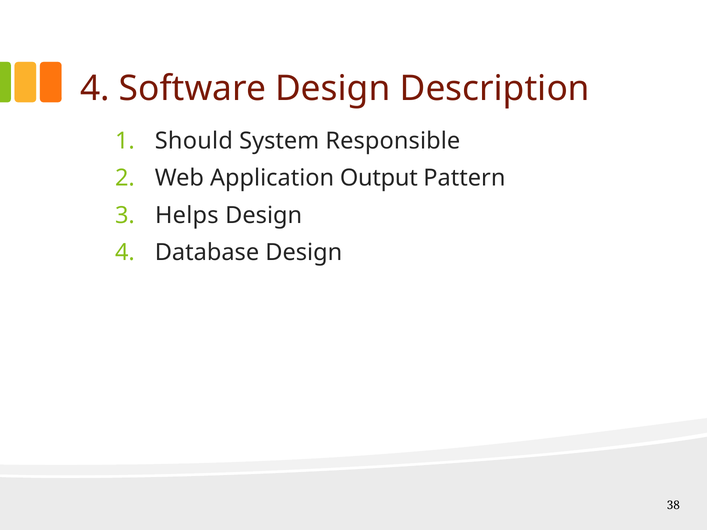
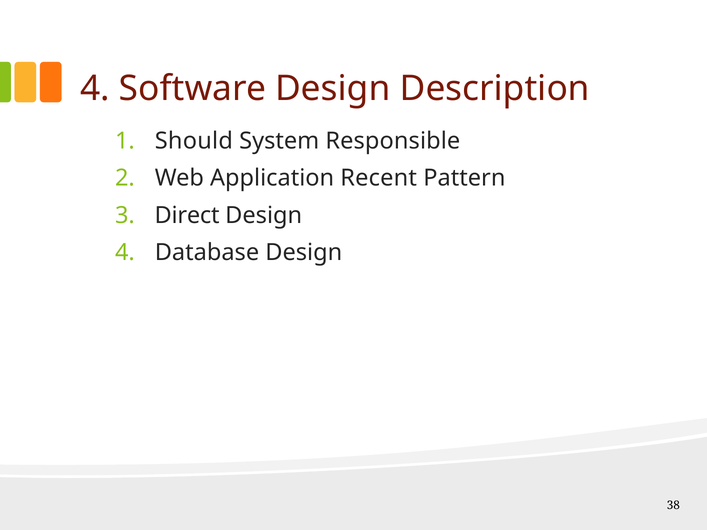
Output: Output -> Recent (379, 178)
Helps: Helps -> Direct (187, 215)
